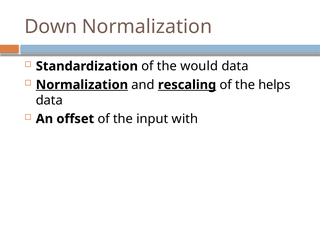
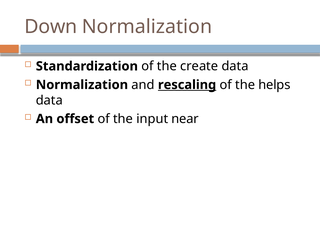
would: would -> create (199, 66)
Normalization underline: present -> none (82, 85)
with: with -> near (185, 119)
